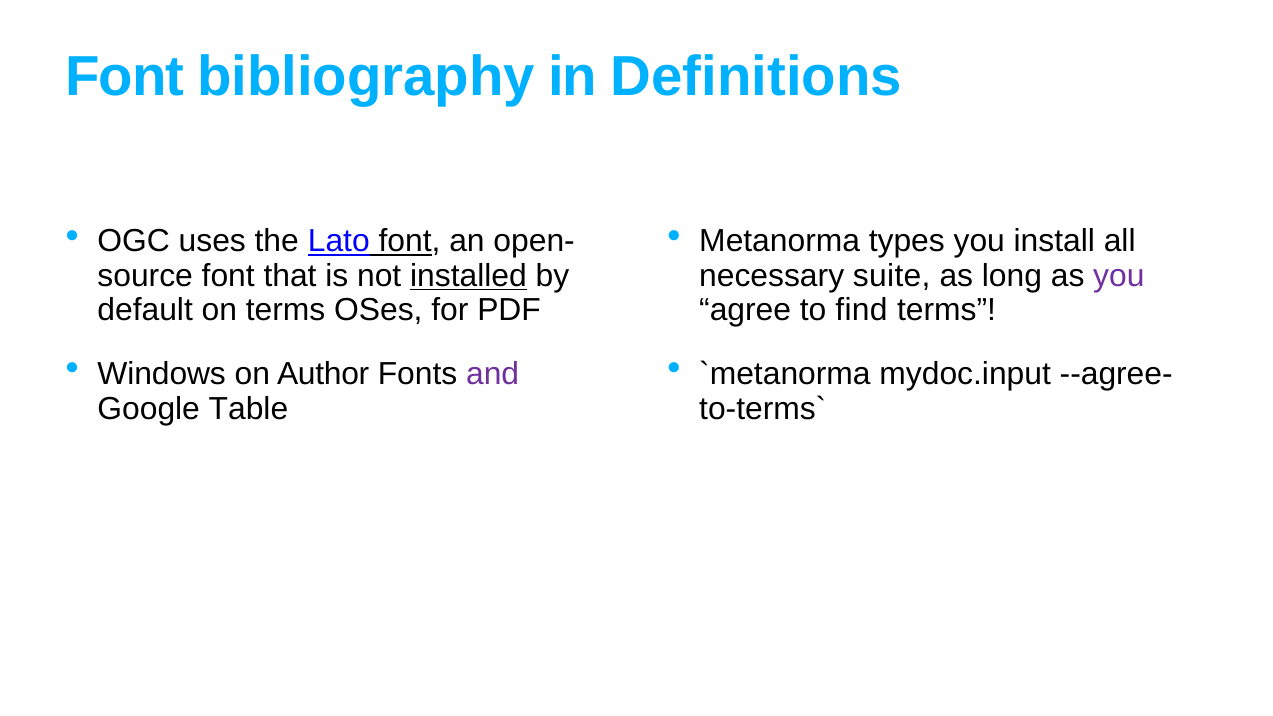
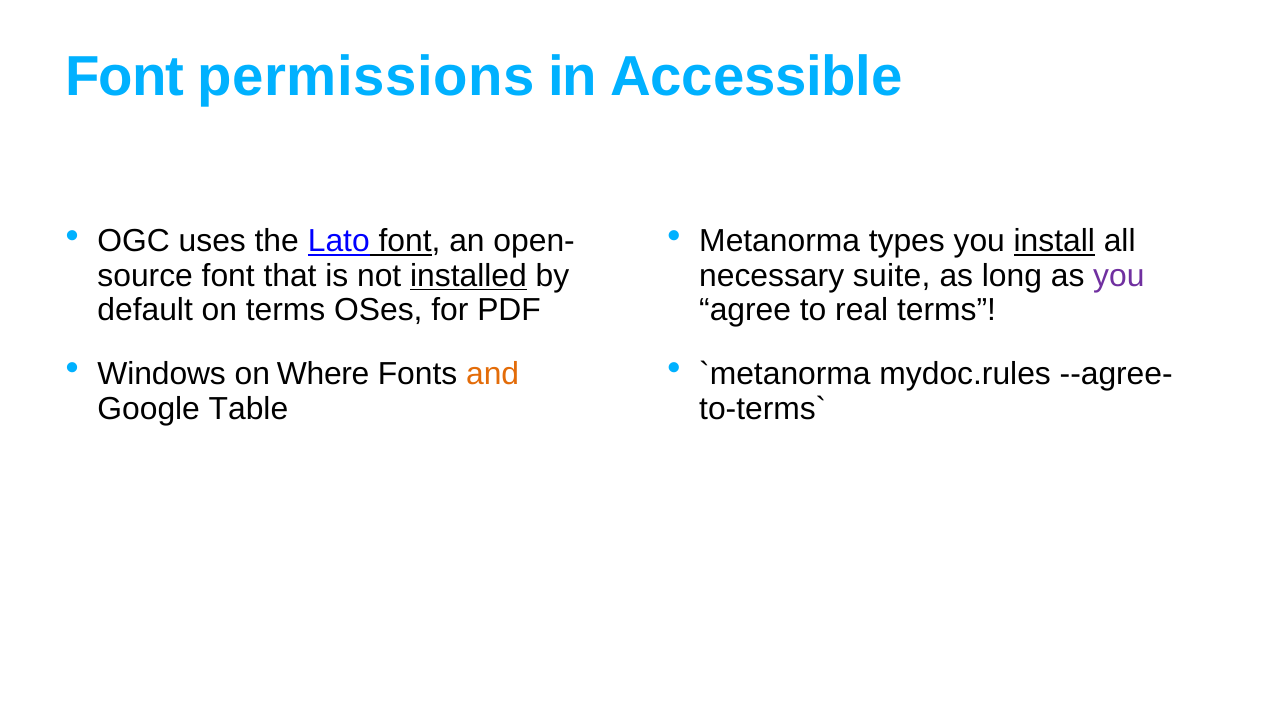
bibliography: bibliography -> permissions (366, 77)
Definitions: Definitions -> Accessible (756, 77)
install underline: none -> present (1054, 241)
find: find -> real (862, 310)
Author: Author -> Where (323, 374)
and colour: purple -> orange (493, 374)
mydoc.input: mydoc.input -> mydoc.rules (965, 374)
